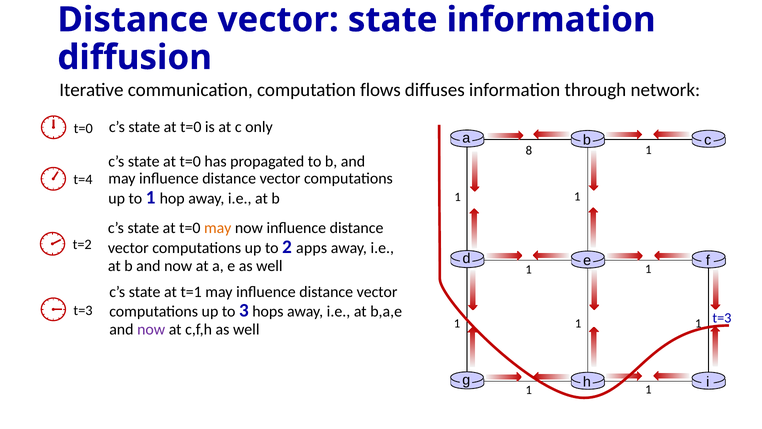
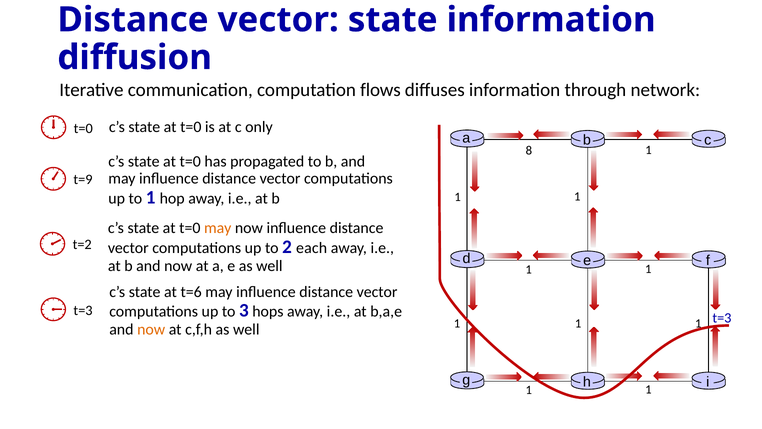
t=4: t=4 -> t=9 (83, 180)
apps: apps -> each (312, 248)
t=1: t=1 -> t=6 (191, 292)
now colour: purple -> orange (151, 329)
